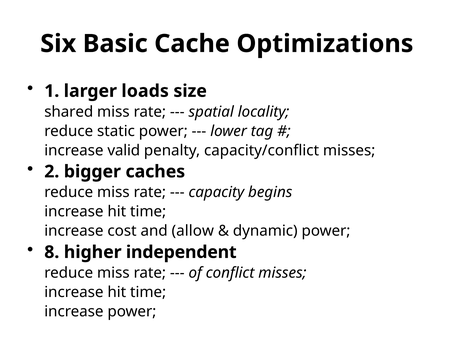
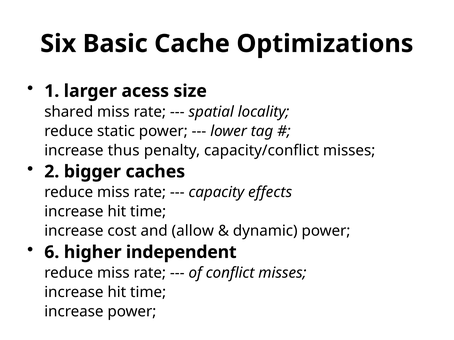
loads: loads -> acess (145, 91)
valid: valid -> thus (124, 151)
begins: begins -> effects (270, 193)
8: 8 -> 6 (52, 253)
